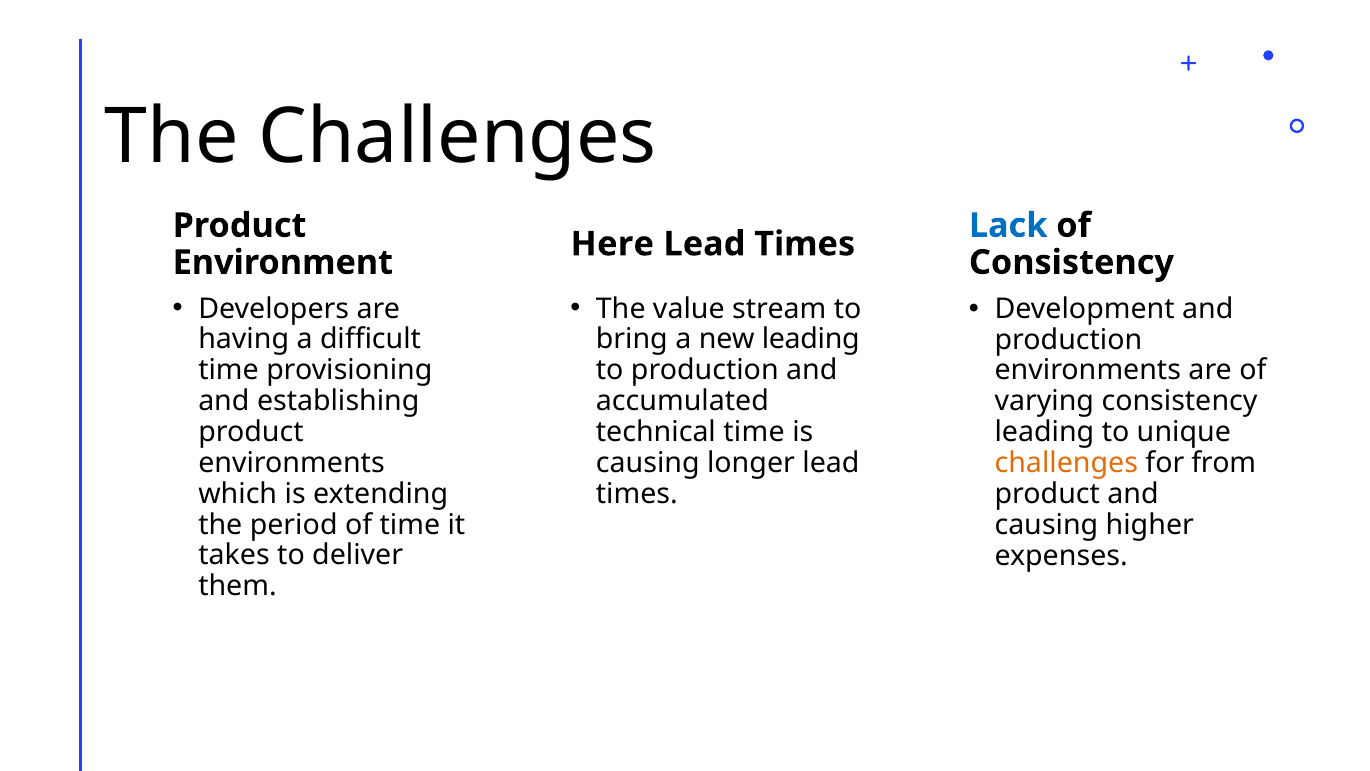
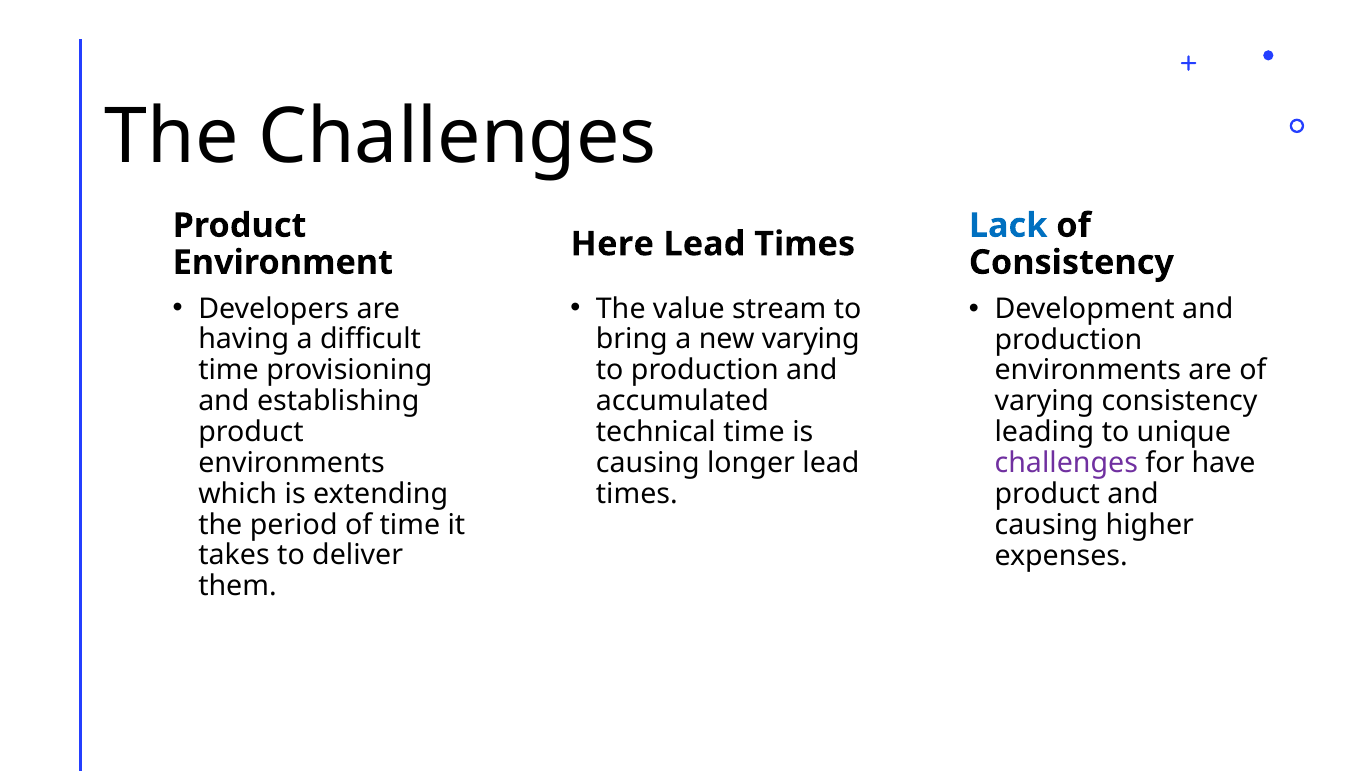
new leading: leading -> varying (811, 339)
challenges colour: orange -> purple (1066, 463)
from: from -> have (1224, 463)
